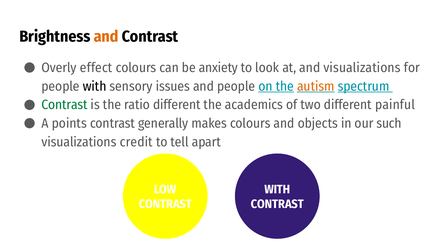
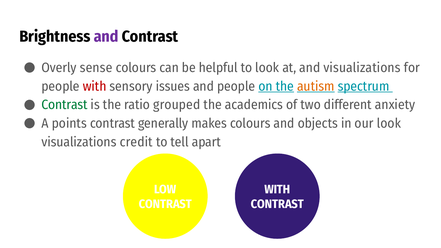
and colour: orange -> purple (106, 37)
effect: effect -> sense (96, 68)
anxiety: anxiety -> helpful (218, 68)
with colour: black -> red (95, 86)
ratio different: different -> grouped (177, 105)
painful: painful -> anxiety (395, 105)
our such: such -> look (389, 123)
